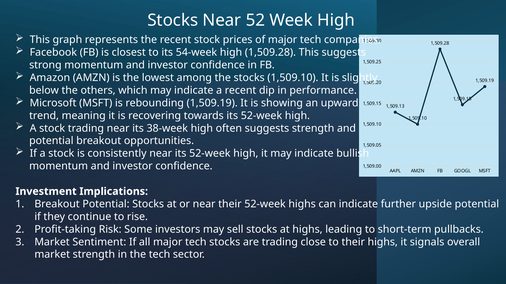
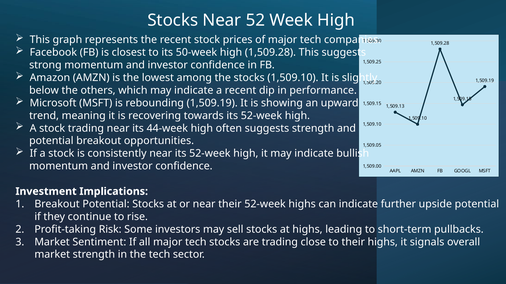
54-week: 54-week -> 50-week (196, 53)
38-week: 38-week -> 44-week (167, 129)
